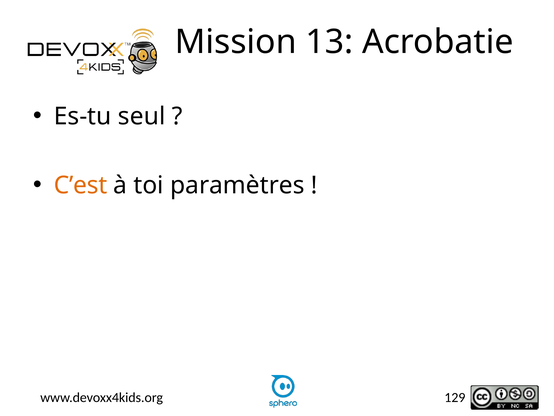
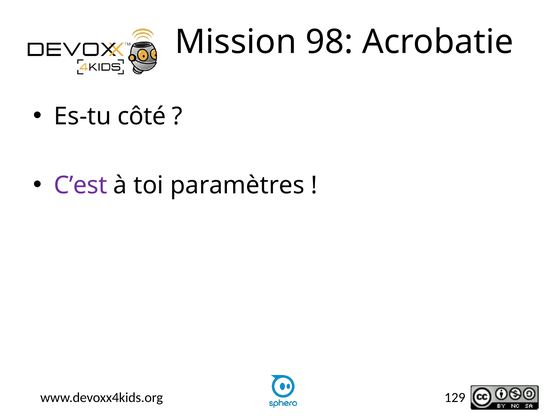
13: 13 -> 98 (329, 42)
seul: seul -> côté (142, 116)
C’est colour: orange -> purple (81, 185)
